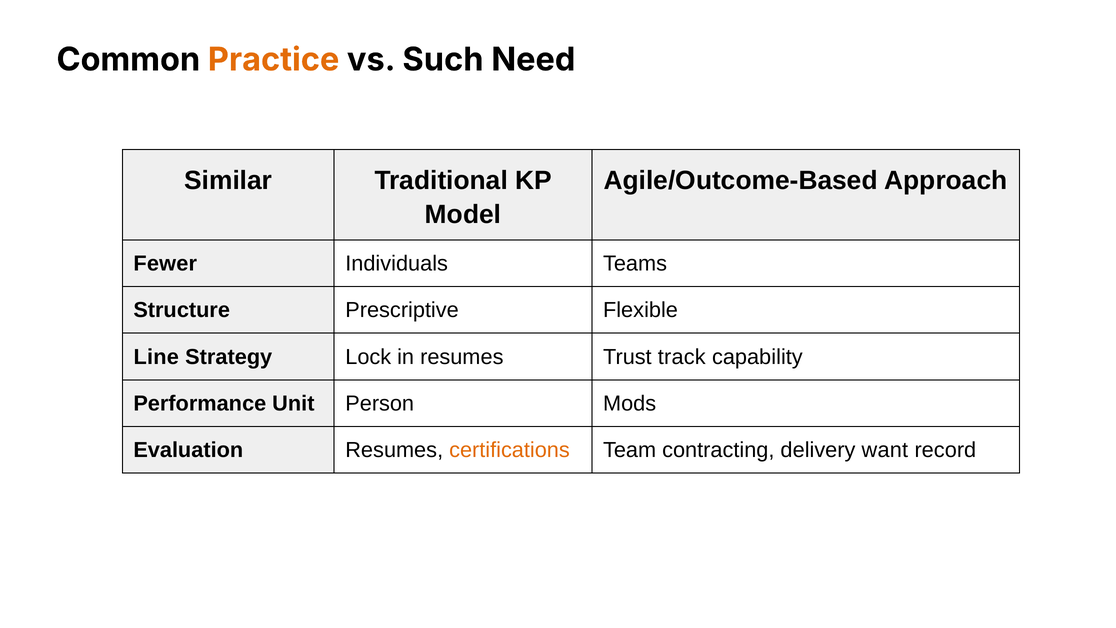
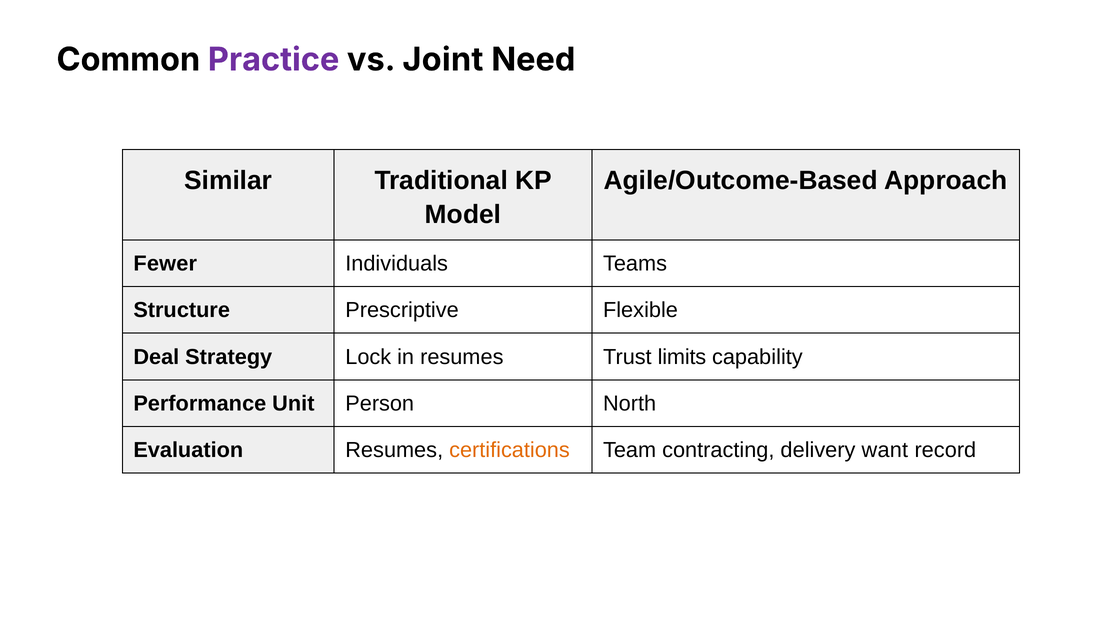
Practice colour: orange -> purple (274, 60)
Such: Such -> Joint (443, 60)
Line: Line -> Deal (156, 357)
track: track -> limits (682, 357)
Mods: Mods -> North (630, 403)
